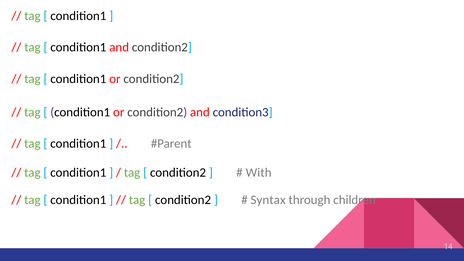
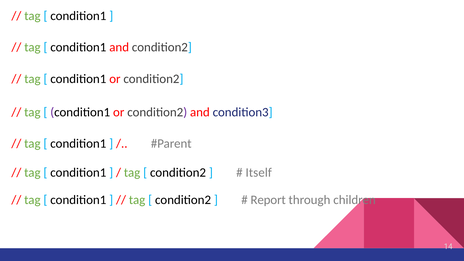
With: With -> Itself (259, 173)
Syntax: Syntax -> Report (268, 200)
